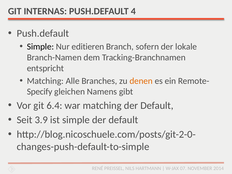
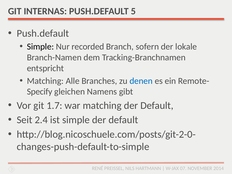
4: 4 -> 5 (133, 11)
editieren: editieren -> recorded (88, 47)
denen colour: orange -> blue (141, 81)
6.4: 6.4 -> 1.7 (54, 105)
3.9: 3.9 -> 2.4 (41, 120)
